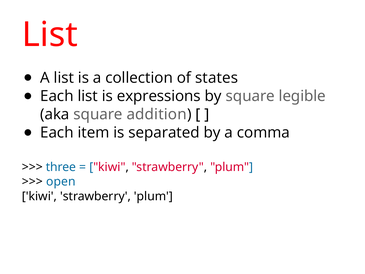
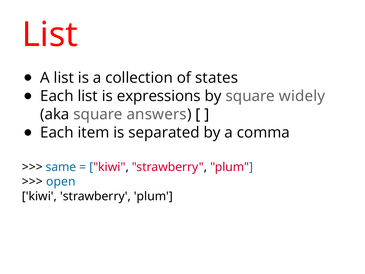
legible: legible -> widely (302, 96)
addition: addition -> answers (157, 114)
three: three -> same (61, 167)
